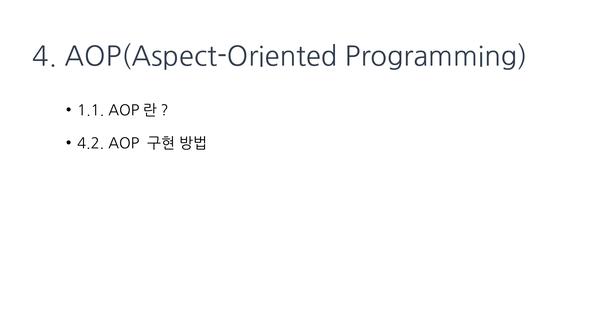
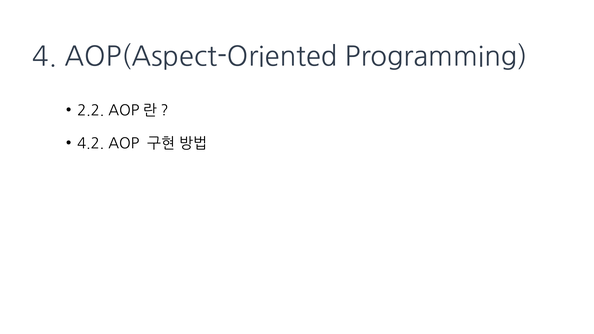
1.1: 1.1 -> 2.2 (91, 111)
